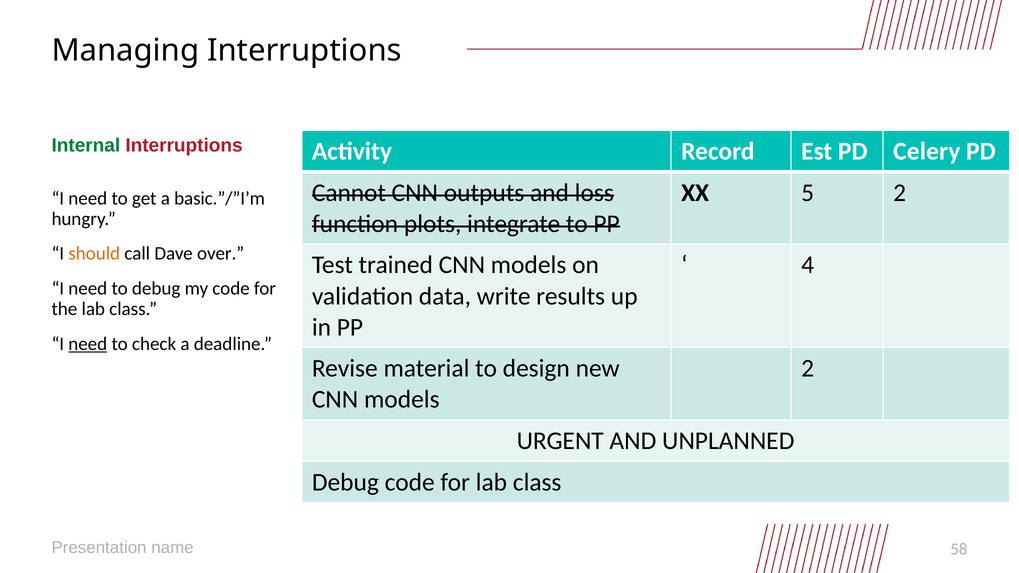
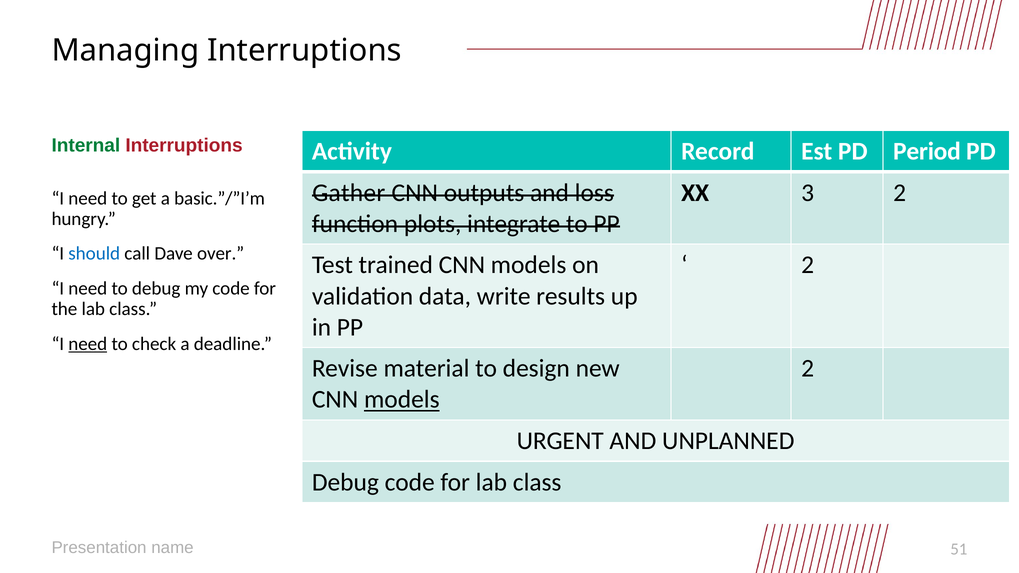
Celery: Celery -> Period (927, 151)
Cannot: Cannot -> Gather (349, 193)
5: 5 -> 3 (808, 193)
should colour: orange -> blue (94, 254)
4: 4 -> 2 (808, 265)
models underline: none -> present (402, 400)
58: 58 -> 51 (959, 549)
